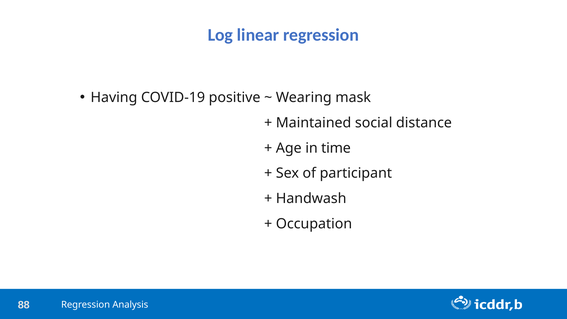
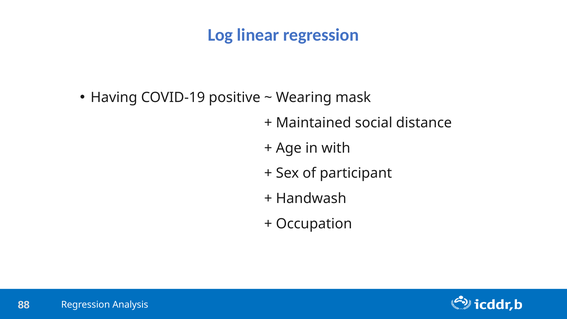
time: time -> with (336, 148)
